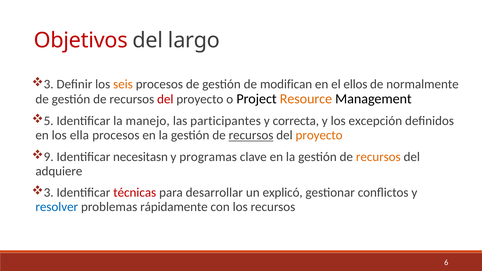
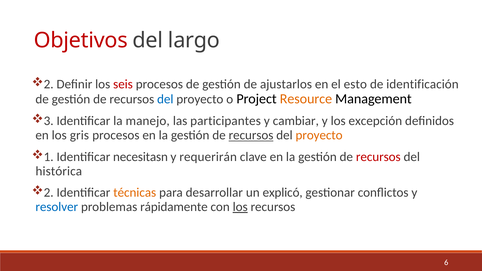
3: 3 -> 2 (49, 84)
seis colour: orange -> red (123, 84)
modifican: modifican -> ajustarlos (286, 84)
ellos: ellos -> esto (355, 84)
normalmente: normalmente -> identificación (422, 84)
del colour: red -> blue (165, 99)
5: 5 -> 3 (49, 121)
correcta: correcta -> cambiar (296, 121)
ella: ella -> gris (79, 135)
9: 9 -> 1 (49, 157)
programas: programas -> requerirán (208, 157)
recursos colour: orange -> red (378, 157)
adquiere: adquiere -> histórica (59, 171)
3: 3 -> 2 (49, 193)
técnicas colour: red -> orange (135, 193)
los underline: none -> present (240, 207)
